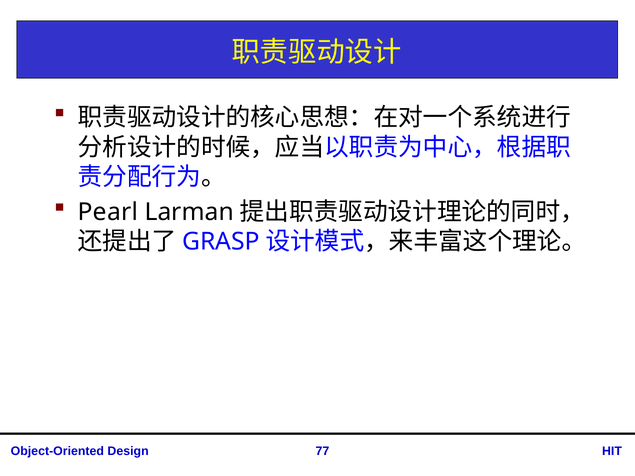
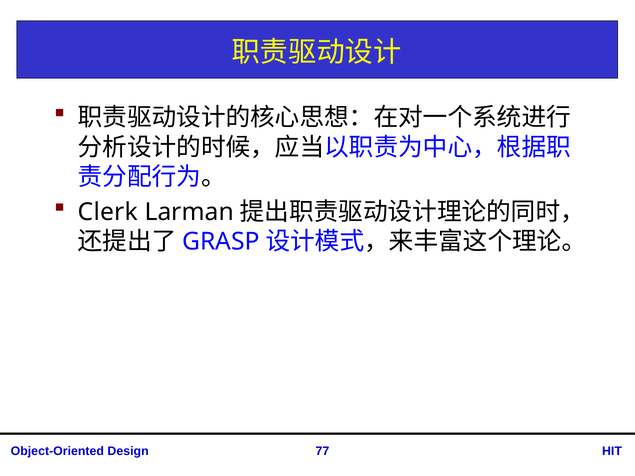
Pearl: Pearl -> Clerk (108, 212)
